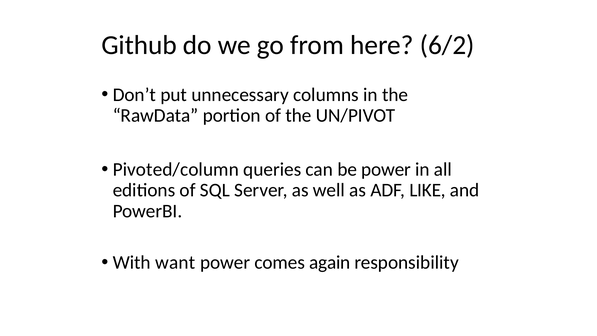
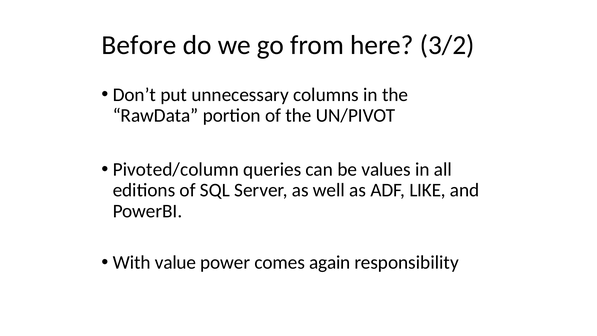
Github: Github -> Before (139, 45)
6/2: 6/2 -> 3/2 (447, 45)
be power: power -> values (386, 169)
want: want -> value (175, 262)
